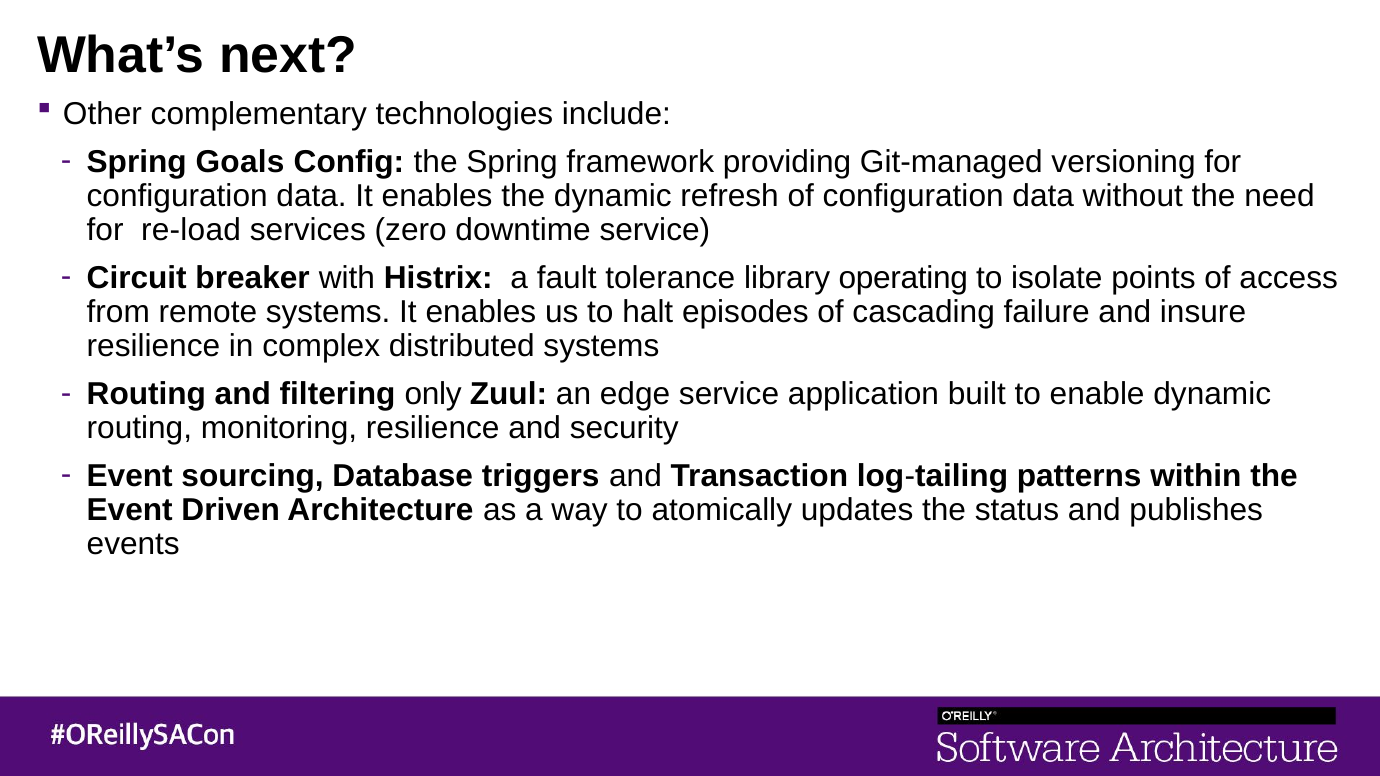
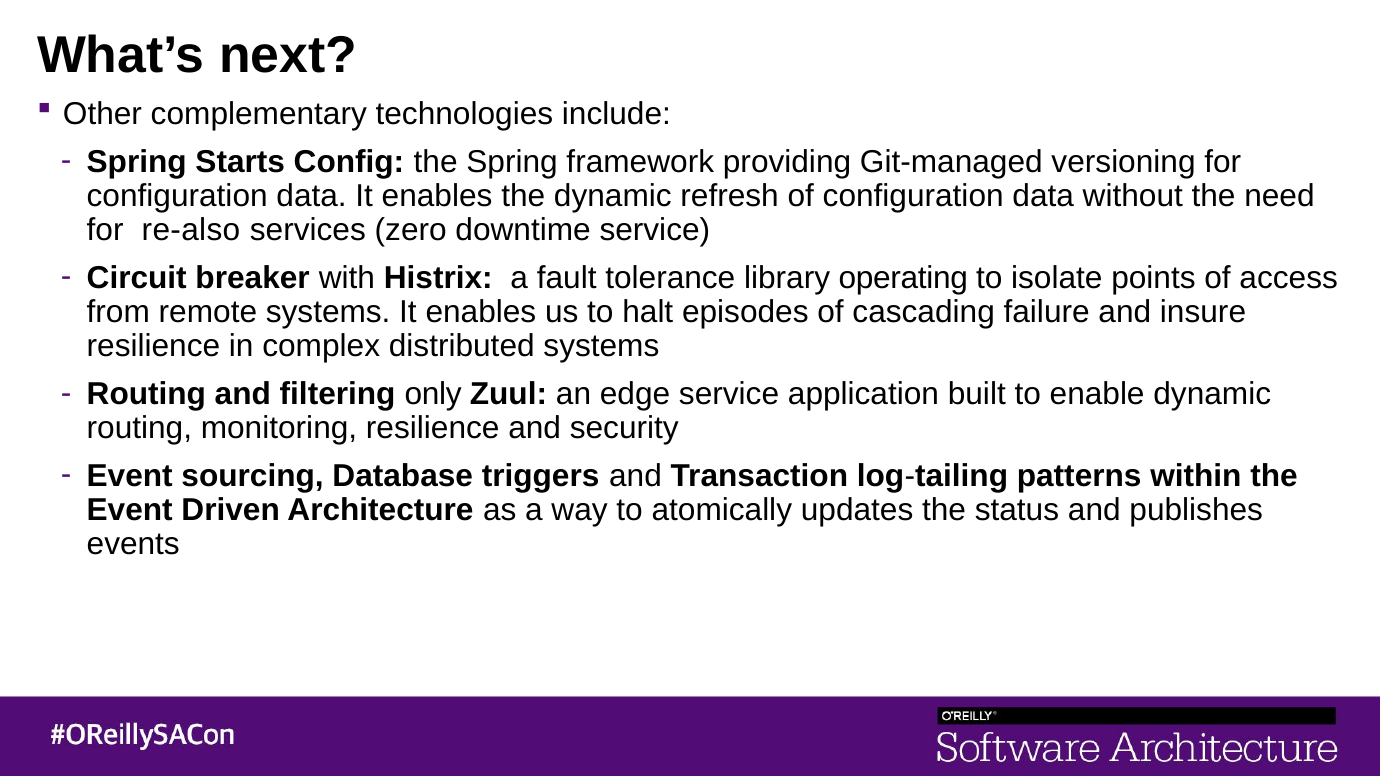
Goals: Goals -> Starts (240, 162)
re-load: re-load -> re-also (191, 230)
